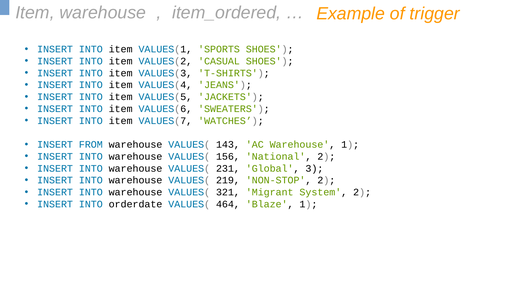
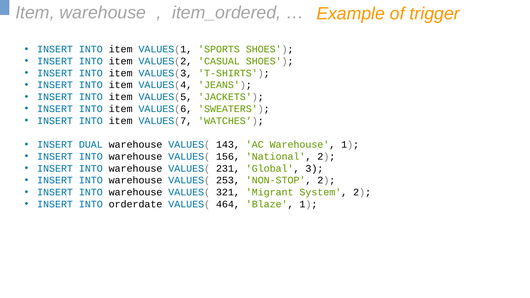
FROM: FROM -> DUAL (91, 145)
219: 219 -> 253 (228, 180)
